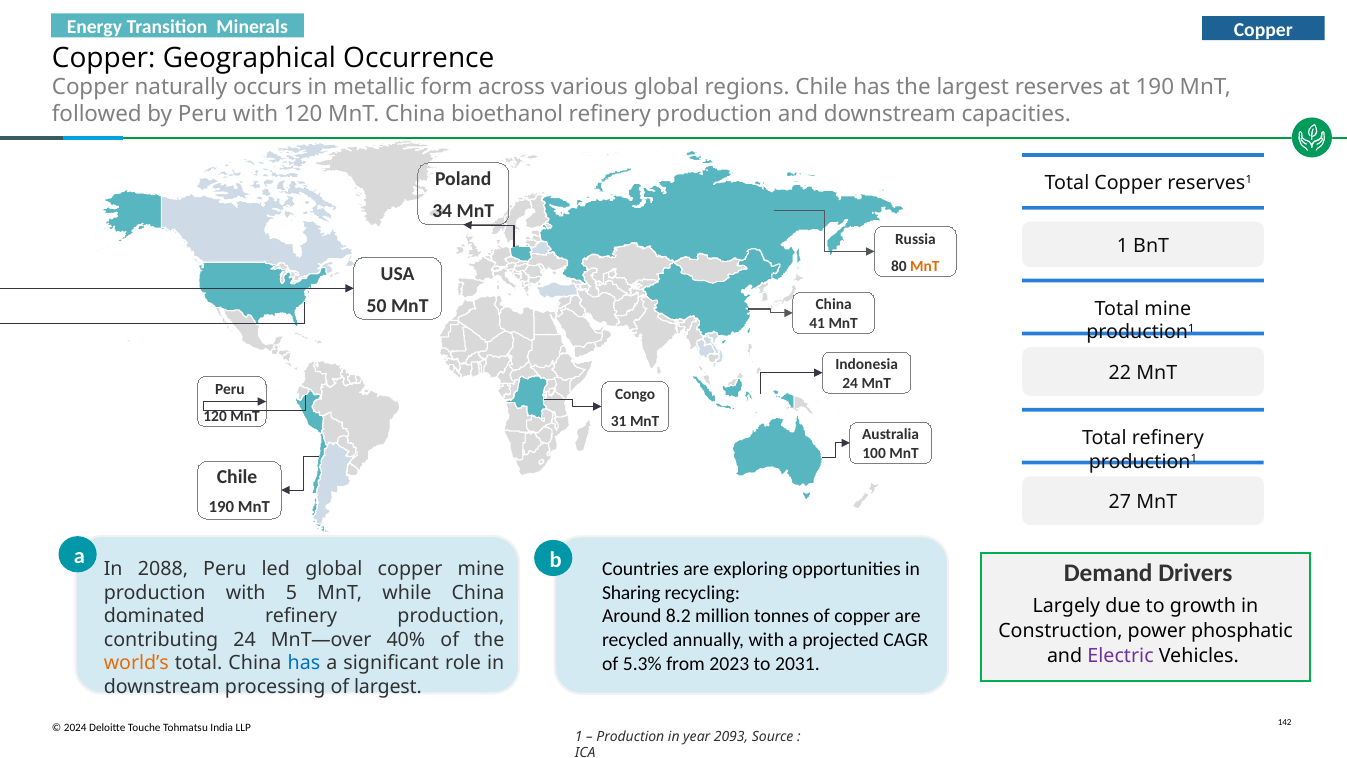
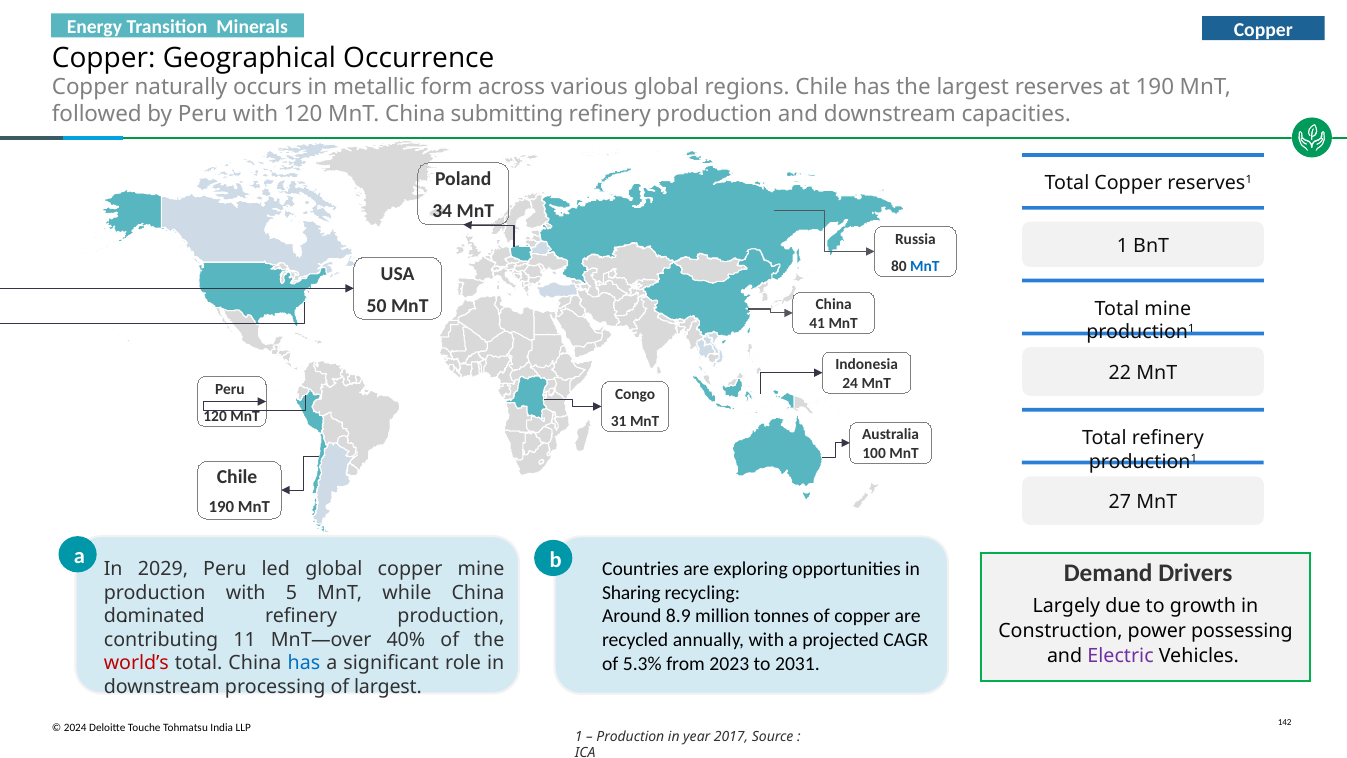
bioethanol: bioethanol -> submitting (507, 114)
MnT colour: orange -> blue (925, 266)
2088: 2088 -> 2029 (163, 569)
8.2: 8.2 -> 8.9 (678, 616)
phosphatic: phosphatic -> possessing (1242, 631)
contributing 24: 24 -> 11 (245, 640)
world’s colour: orange -> red (136, 663)
2093: 2093 -> 2017 (731, 736)
